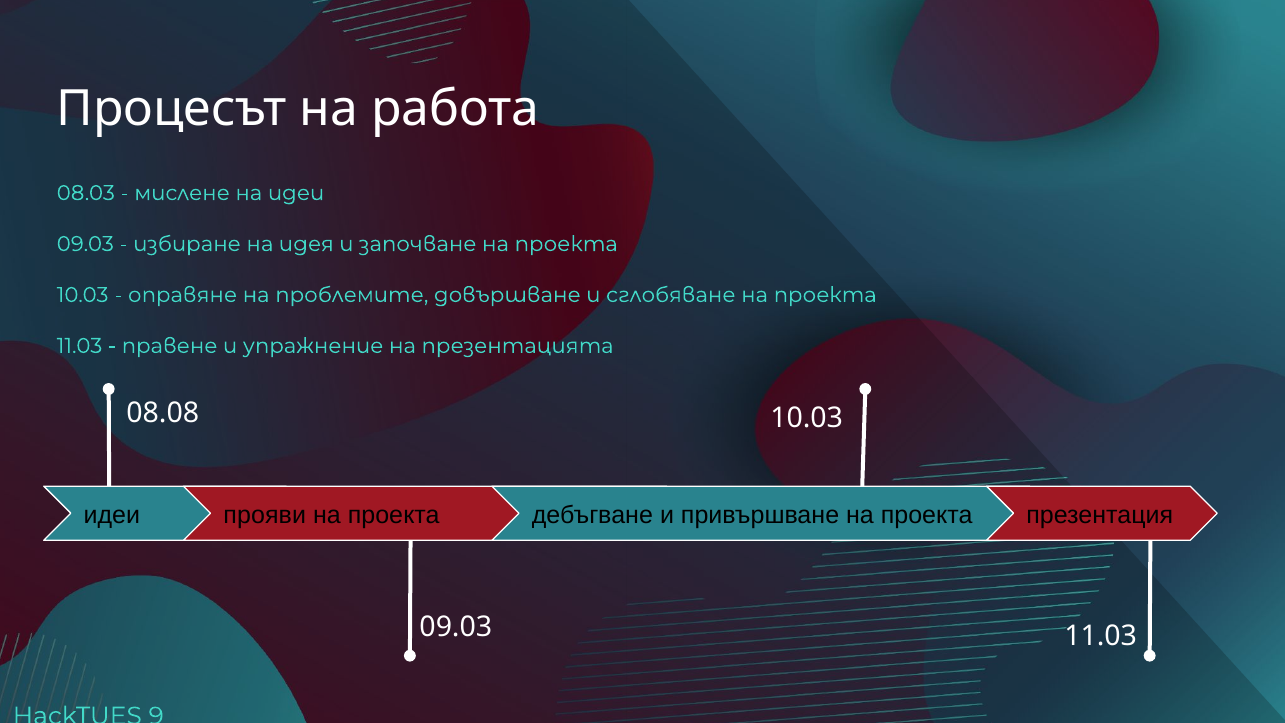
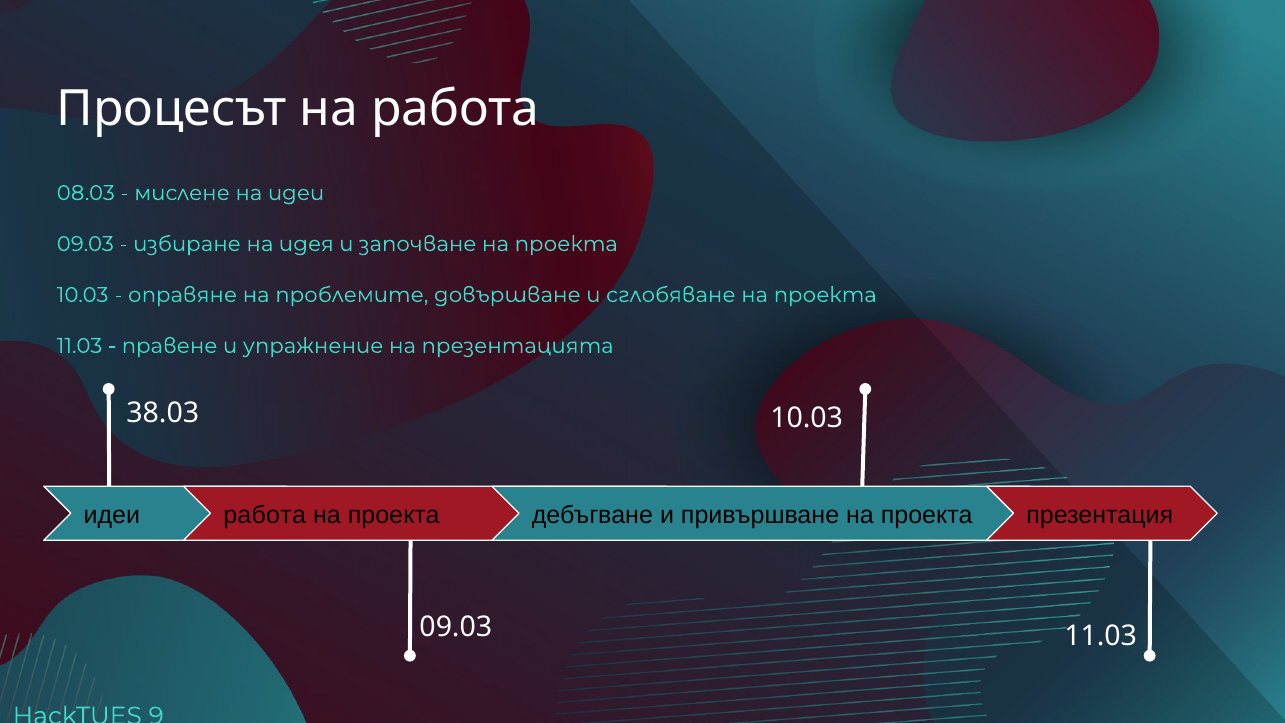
08.08: 08.08 -> 38.03 (163, 413)
идеи прояви: прояви -> работа (265, 515)
